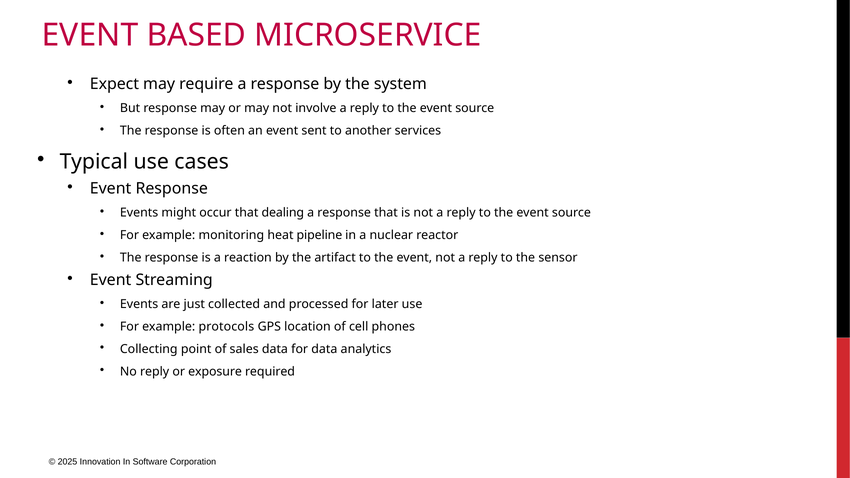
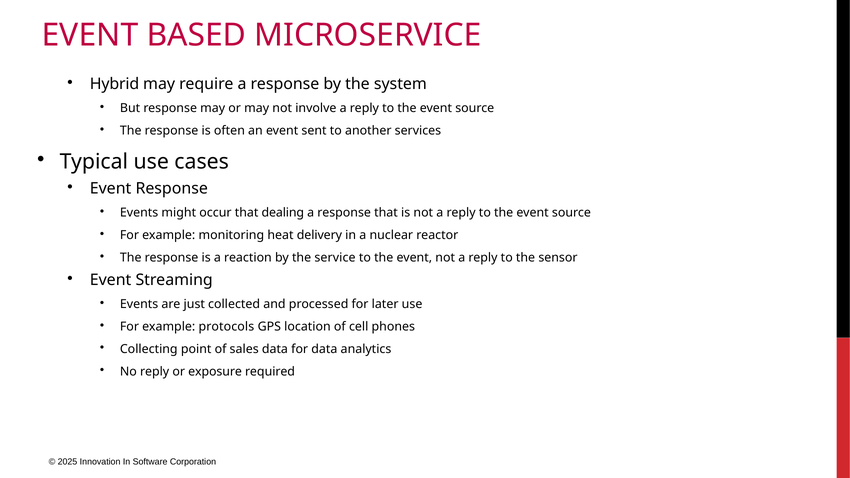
Expect: Expect -> Hybrid (115, 84)
pipeline: pipeline -> delivery (319, 235)
artifact: artifact -> service (335, 258)
